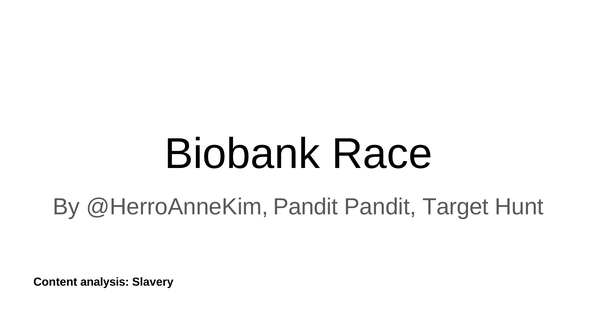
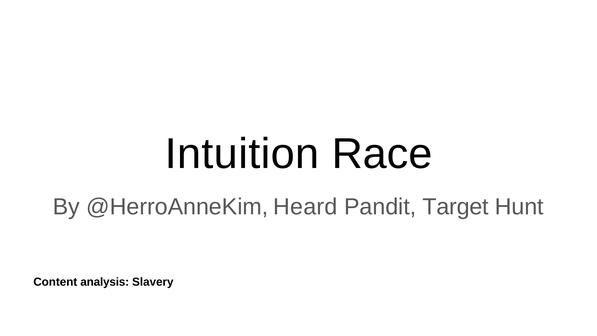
Biobank: Biobank -> Intuition (242, 154)
@HerroAnneKim Pandit: Pandit -> Heard (305, 207)
